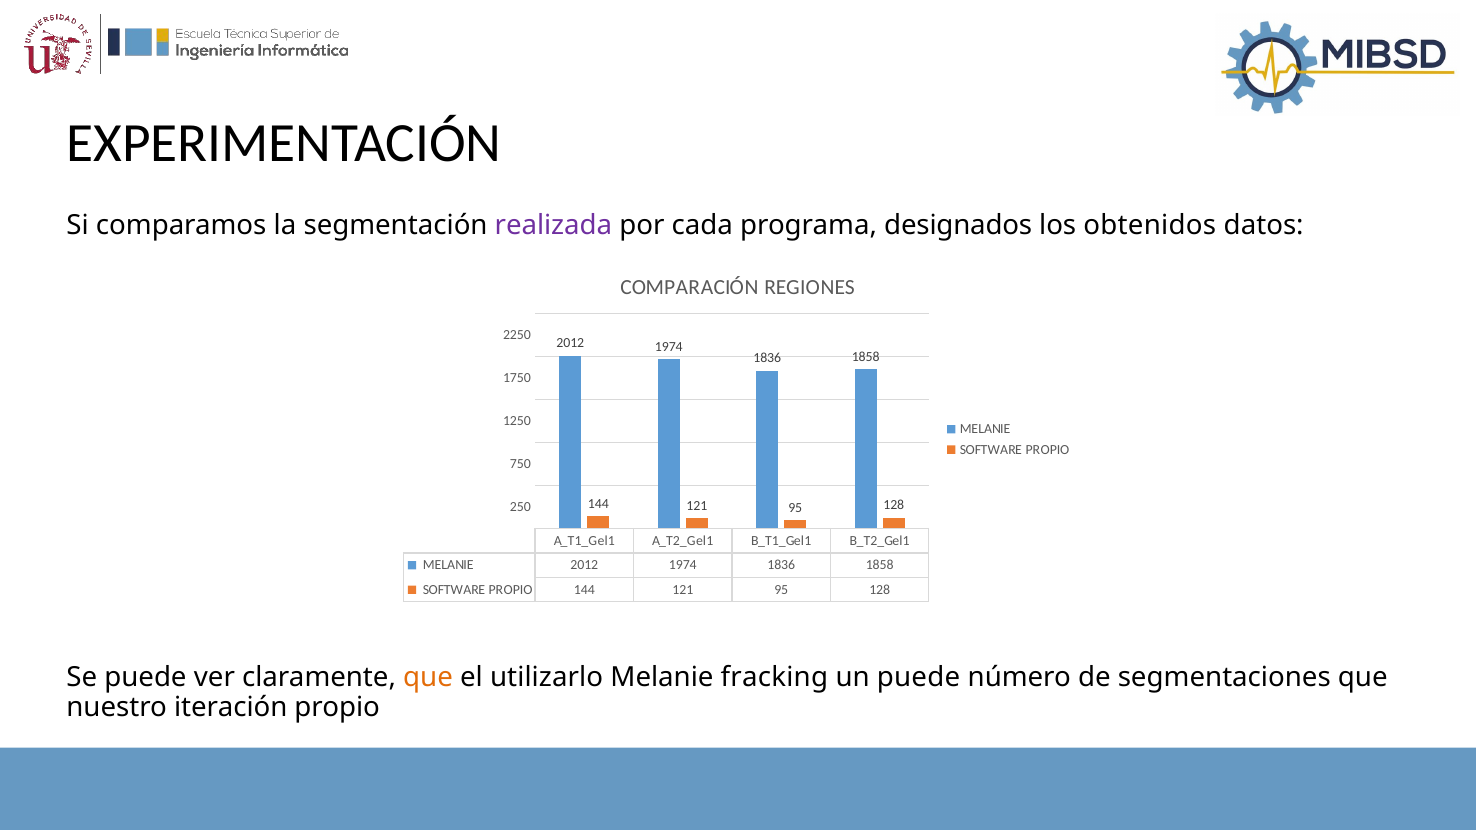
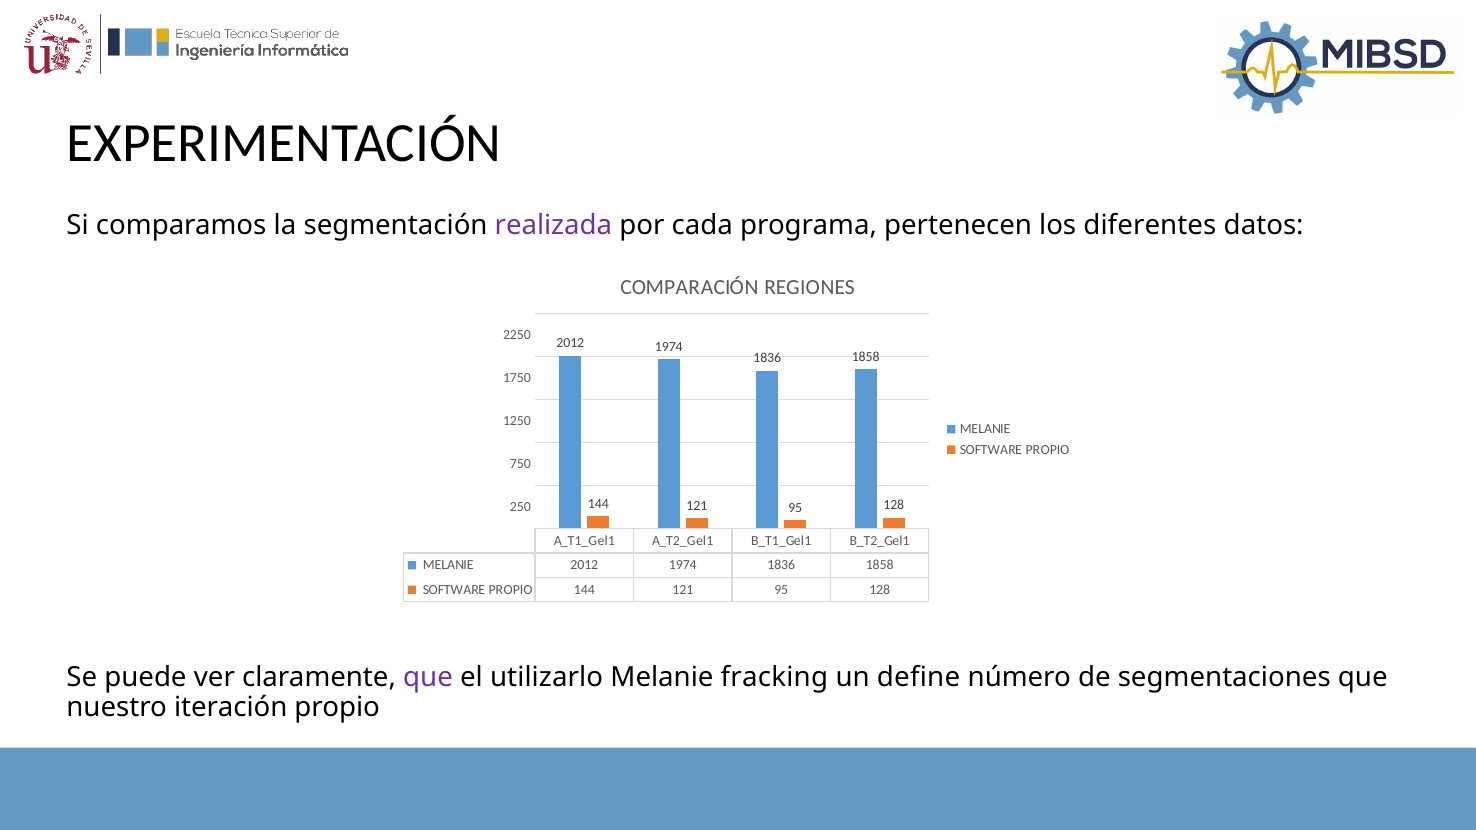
designados: designados -> pertenecen (958, 225)
obtenidos: obtenidos -> diferentes (1150, 225)
que colour: orange -> purple (428, 677)
un puede: puede -> define (919, 677)
